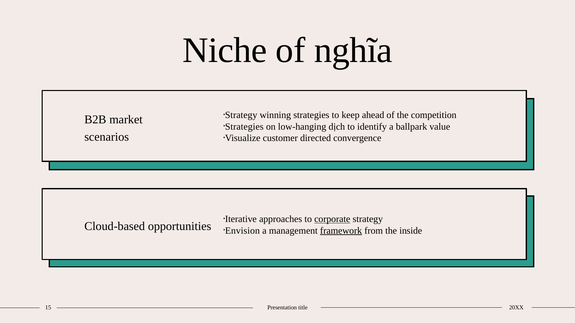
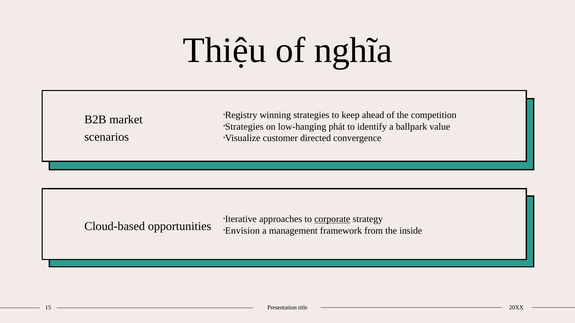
Niche: Niche -> Thiệu (225, 50)
Strategy: Strategy -> Registry (241, 115)
dịch: dịch -> phát (337, 127)
framework underline: present -> none (341, 231)
